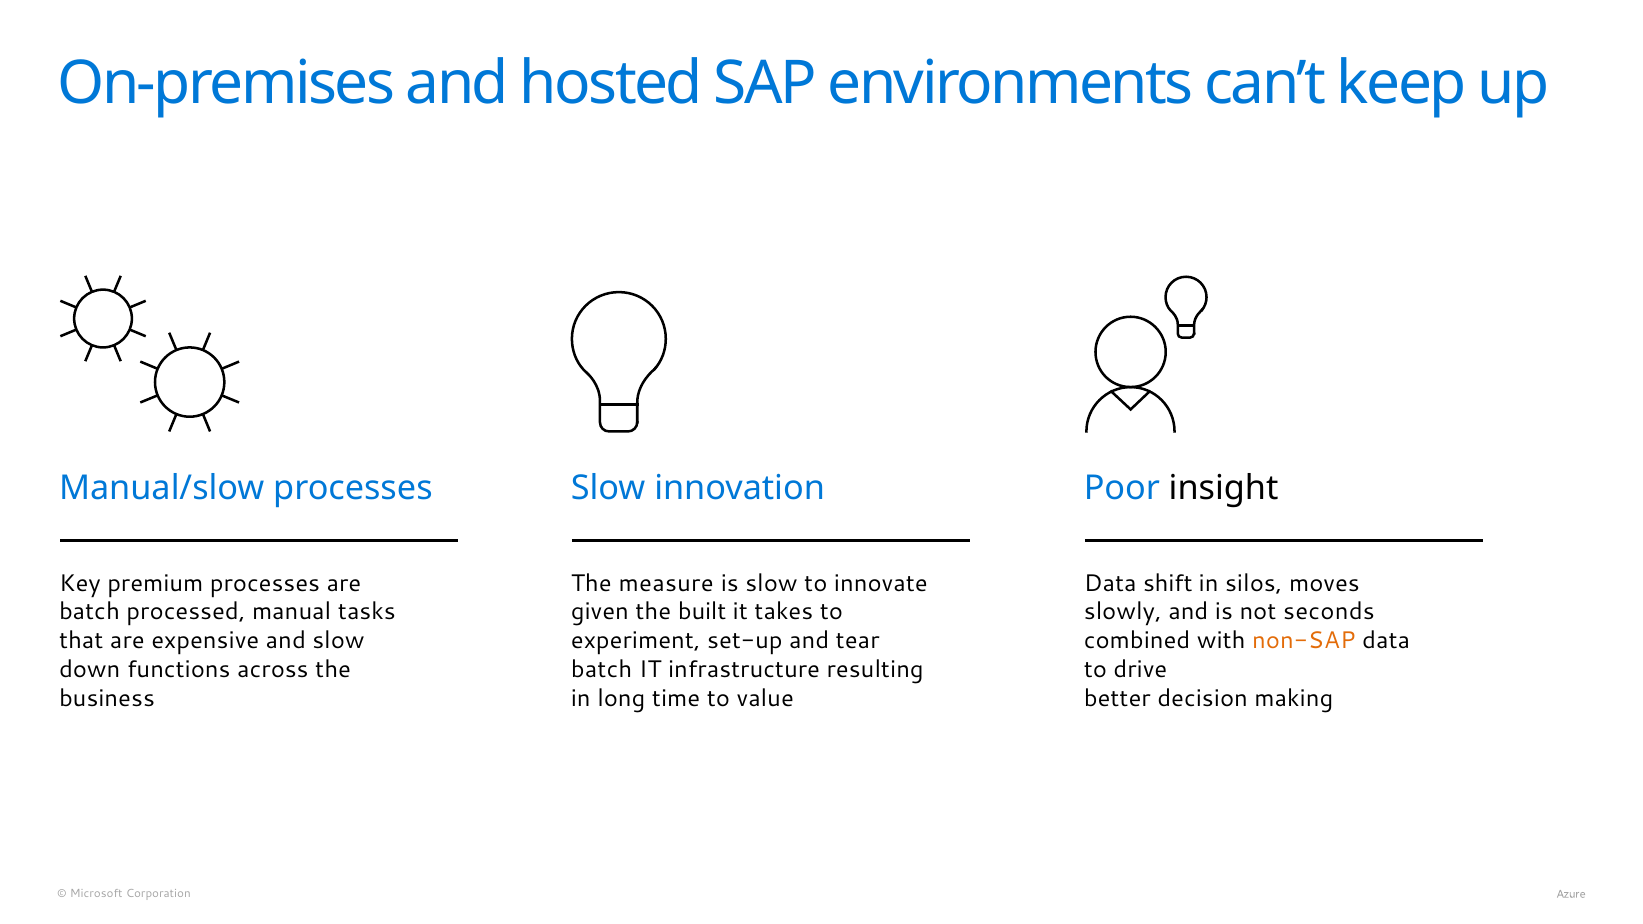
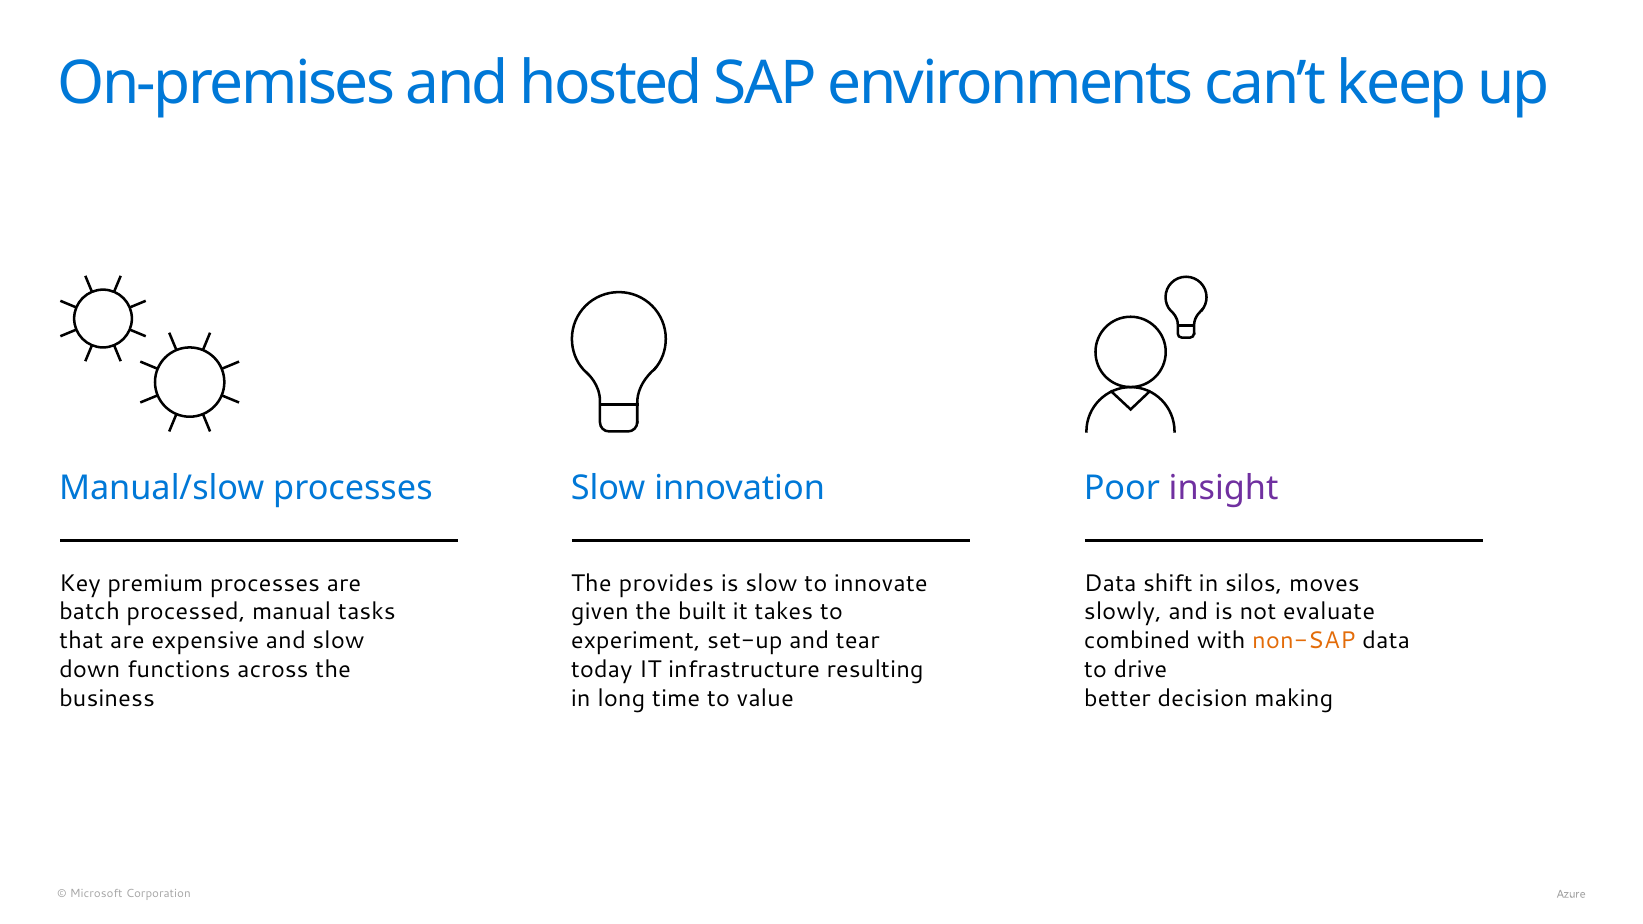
insight colour: black -> purple (1224, 488)
measure: measure -> provides (666, 583)
seconds: seconds -> evaluate (1329, 612)
batch: batch -> today (602, 670)
